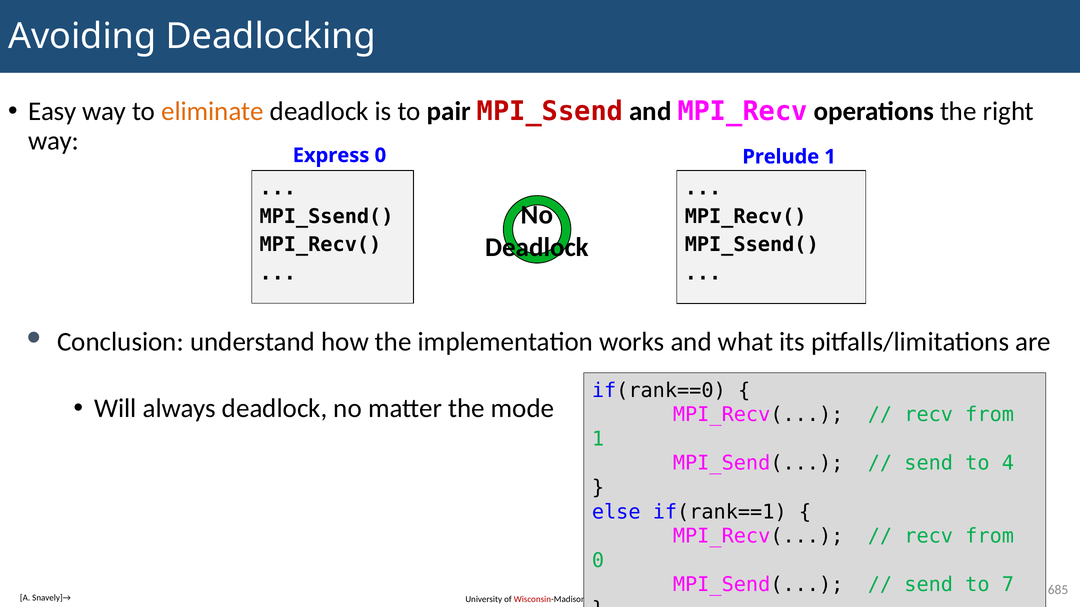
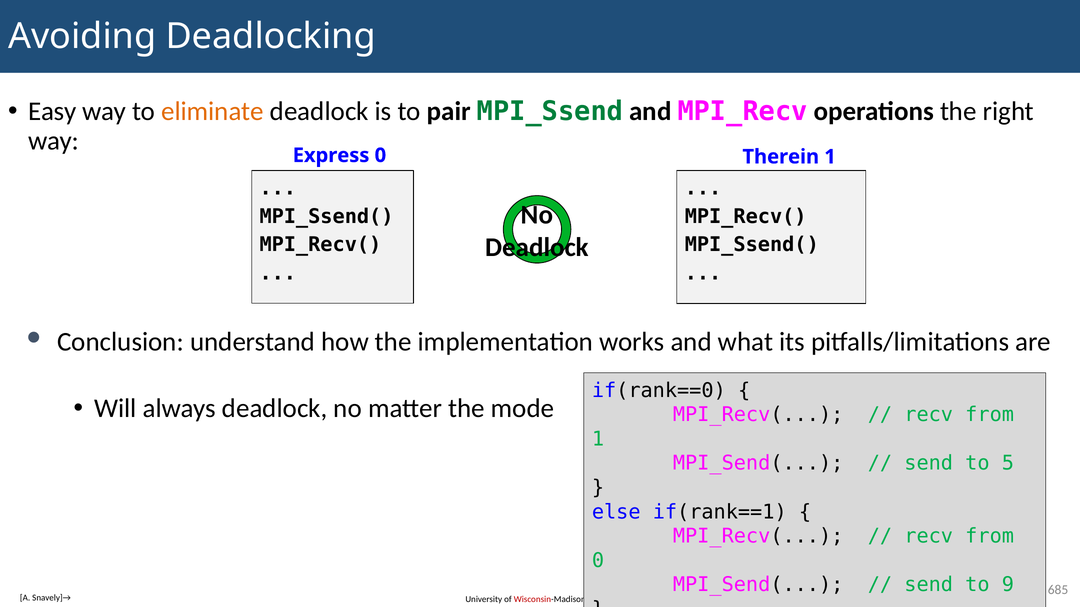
MPI_Ssend colour: red -> green (550, 112)
Prelude: Prelude -> Therein (781, 157)
4: 4 -> 5 (1008, 464)
7: 7 -> 9 (1008, 585)
